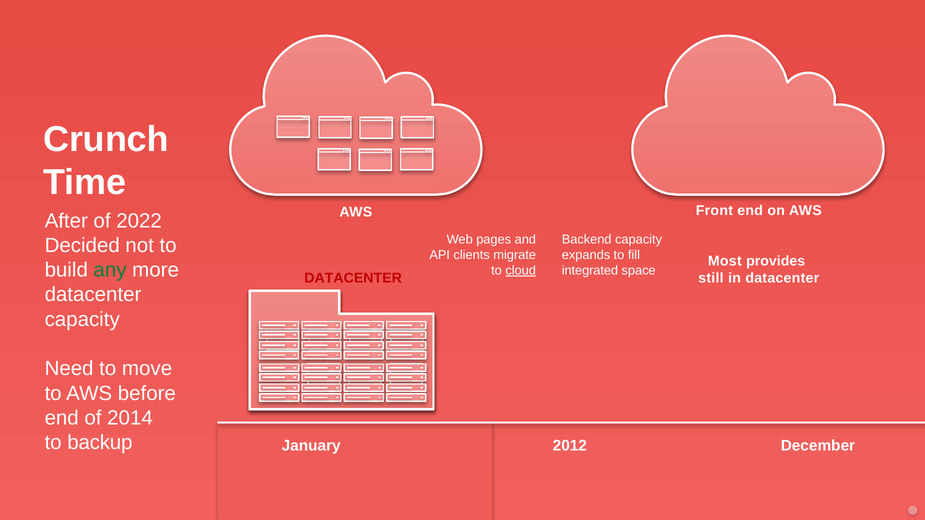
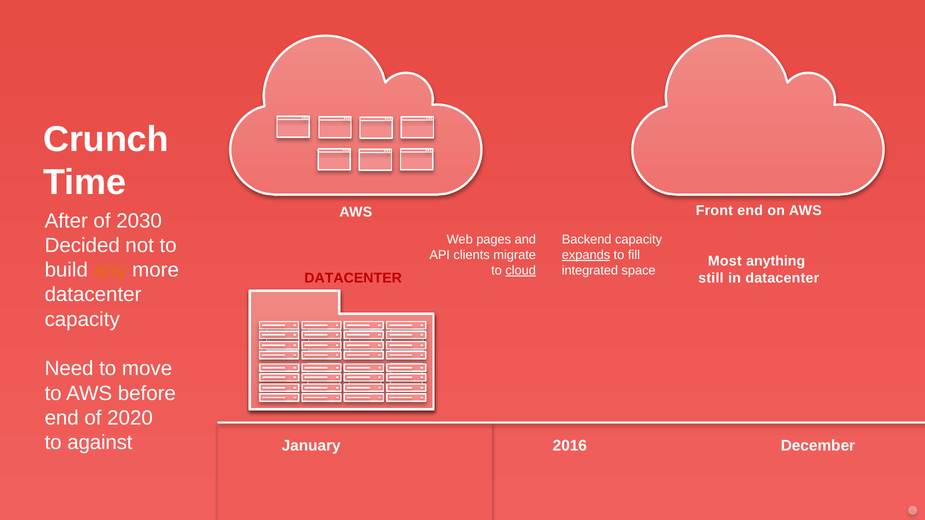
2022: 2022 -> 2030 (139, 221)
expands underline: none -> present (586, 255)
provides: provides -> anything (776, 261)
any colour: green -> orange (110, 270)
2014: 2014 -> 2020 (130, 418)
backup: backup -> against (100, 443)
2012: 2012 -> 2016 (570, 446)
